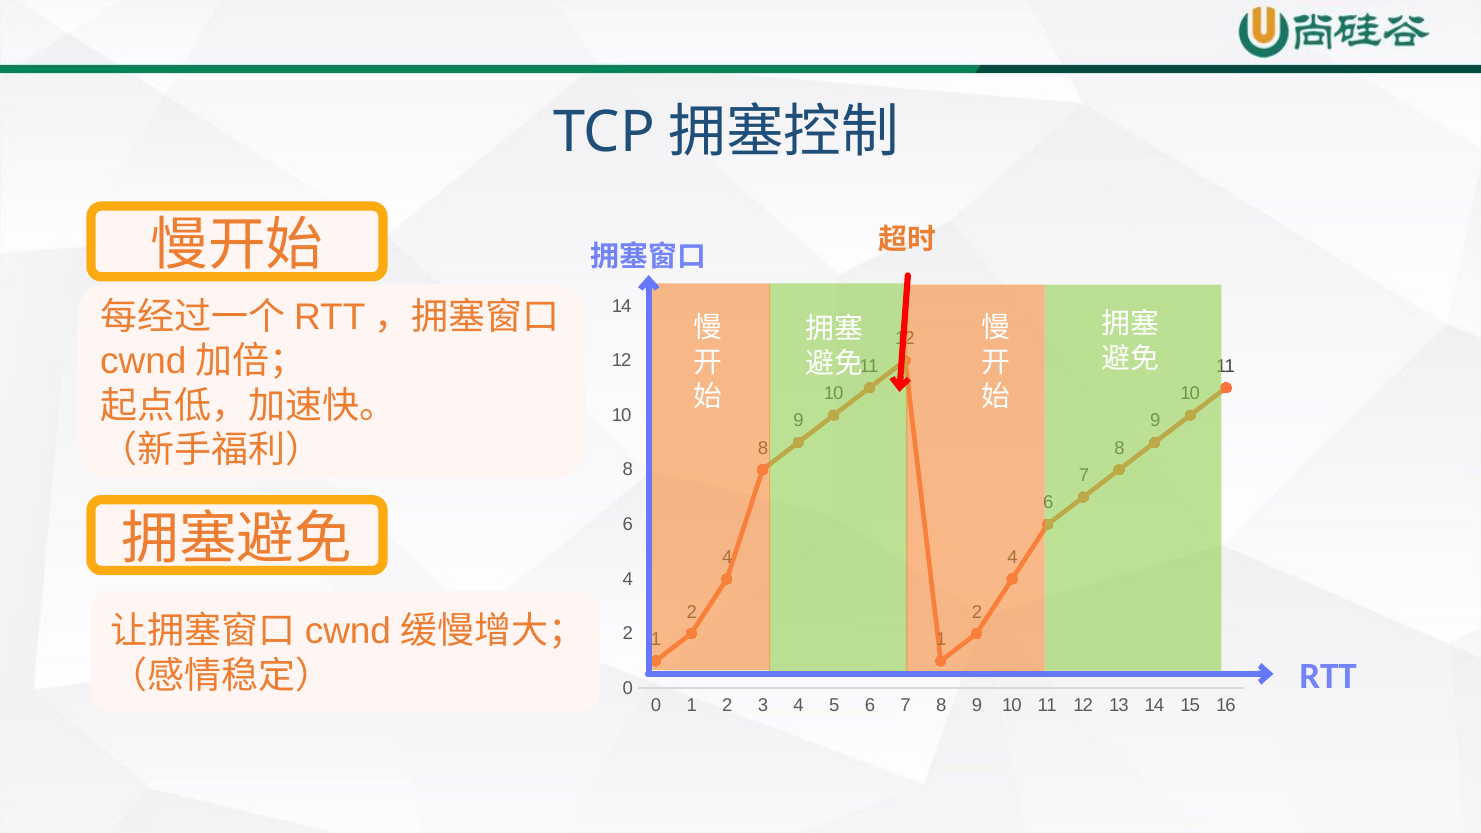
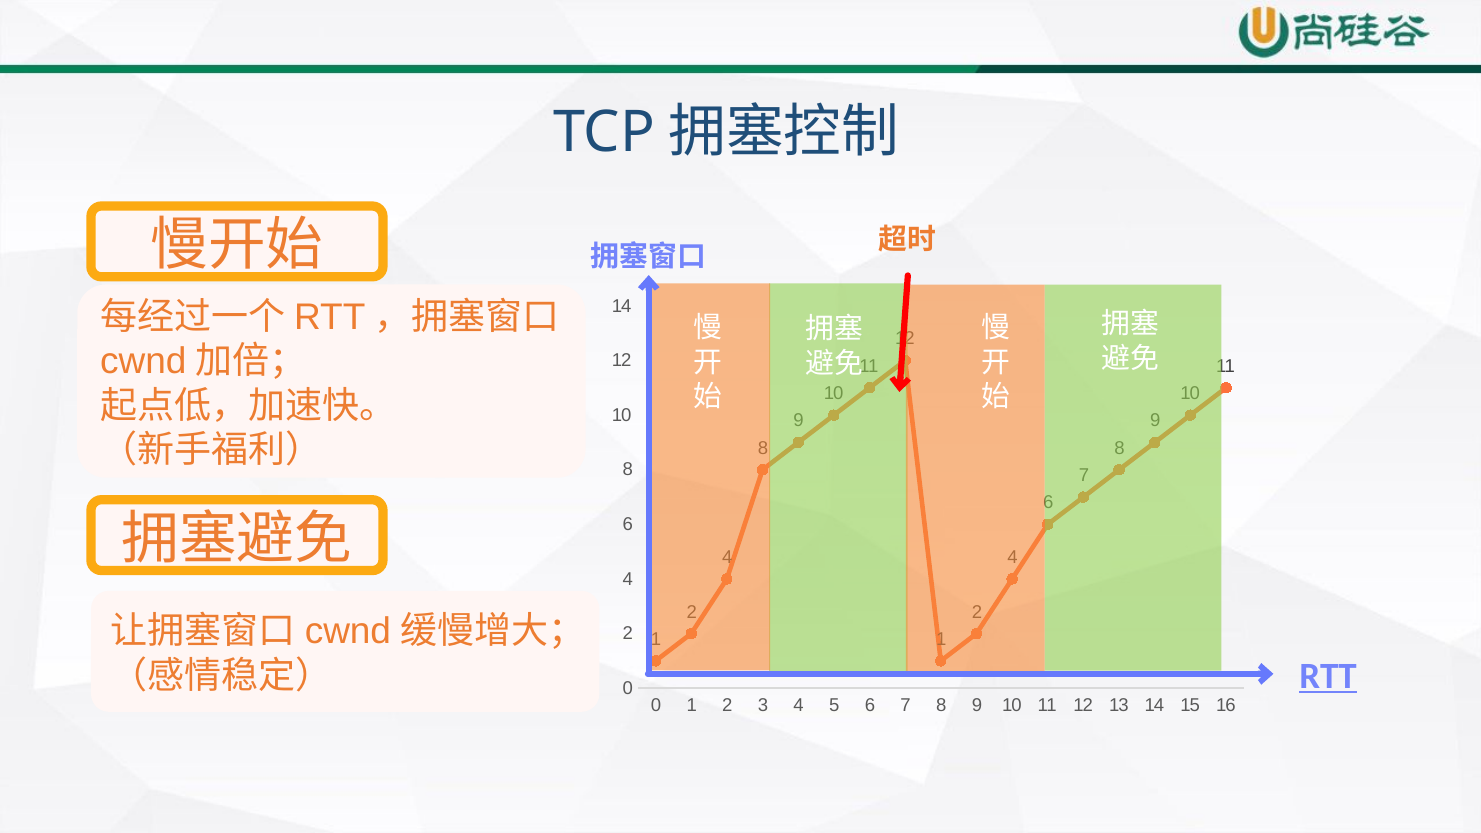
RTT underline: none -> present (1328, 676)
